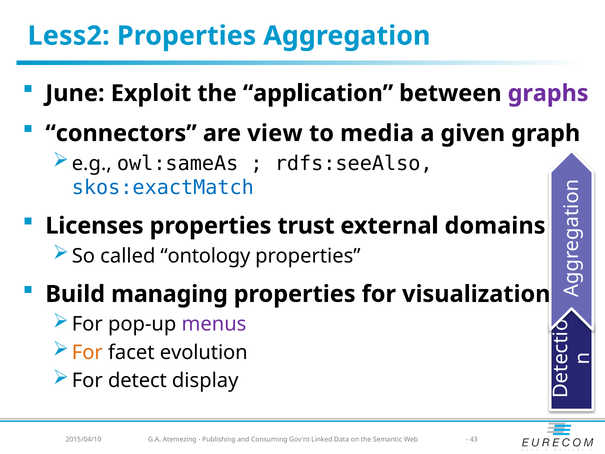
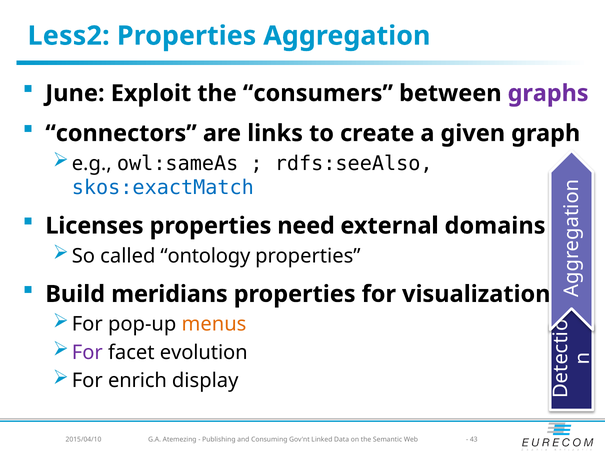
application: application -> consumers (318, 93)
view: view -> links (275, 133)
media: media -> create (377, 133)
trust: trust -> need (306, 226)
managing: managing -> meridians (169, 294)
menus colour: purple -> orange (214, 324)
For colour: orange -> purple (87, 352)
detect: detect -> enrich (137, 380)
